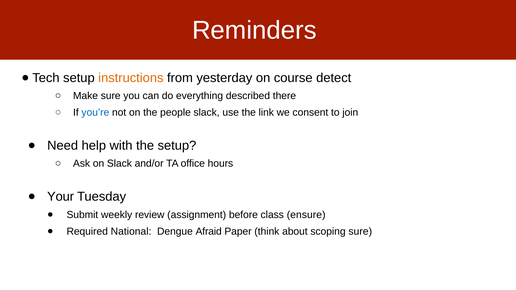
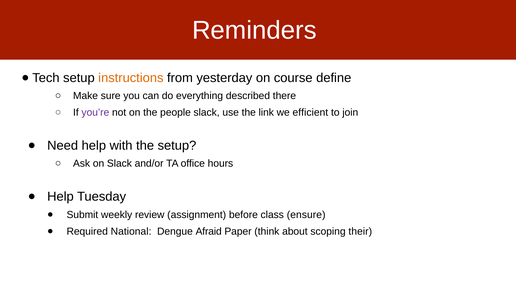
detect: detect -> define (334, 78)
you’re colour: blue -> purple (95, 113)
consent: consent -> efficient (310, 113)
Your: Your -> Help (60, 197)
scoping sure: sure -> their (360, 232)
